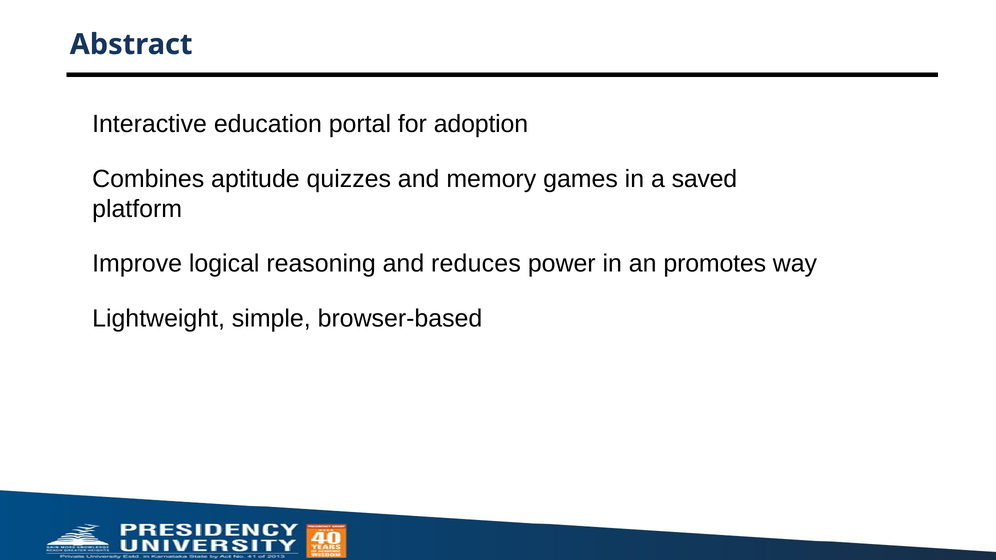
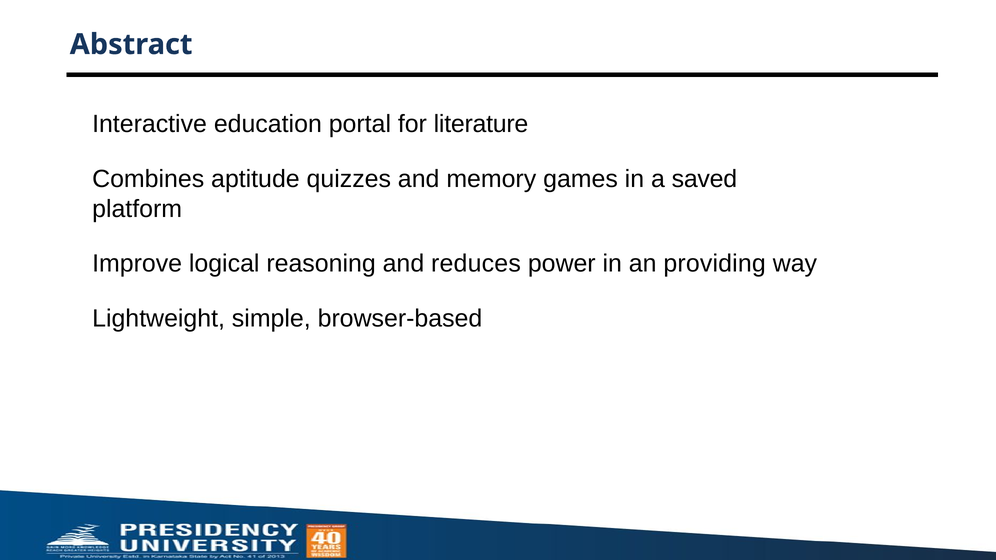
adoption: adoption -> literature (481, 124)
promotes: promotes -> providing (715, 264)
